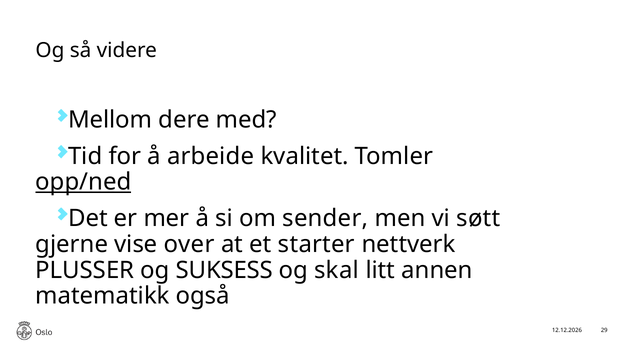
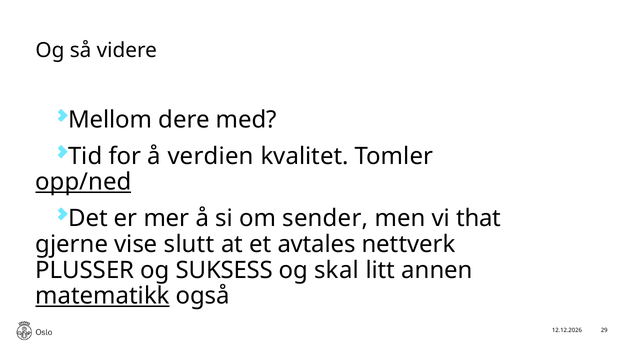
arbeide: arbeide -> verdien (211, 156)
søtt: søtt -> that (479, 218)
over: over -> slutt (189, 244)
starter: starter -> avtales (317, 244)
matematikk underline: none -> present (103, 296)
